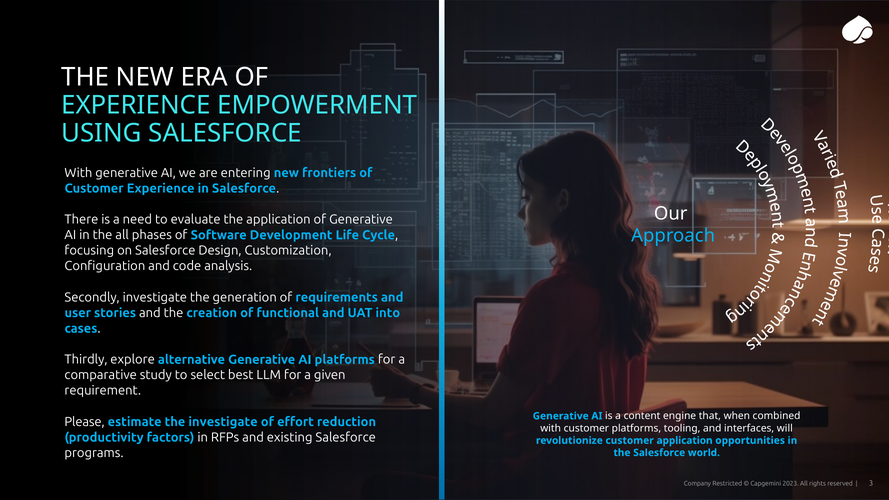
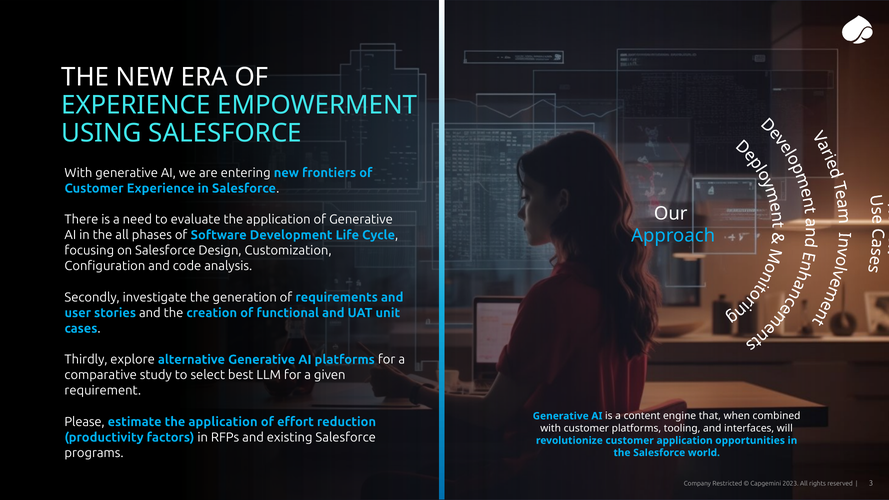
into: into -> unit (388, 313)
estimate the investigate: investigate -> application (223, 422)
